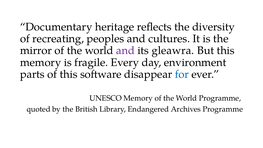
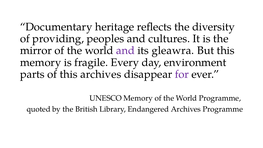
recreating: recreating -> providing (58, 39)
this software: software -> archives (101, 74)
for colour: blue -> purple (182, 74)
